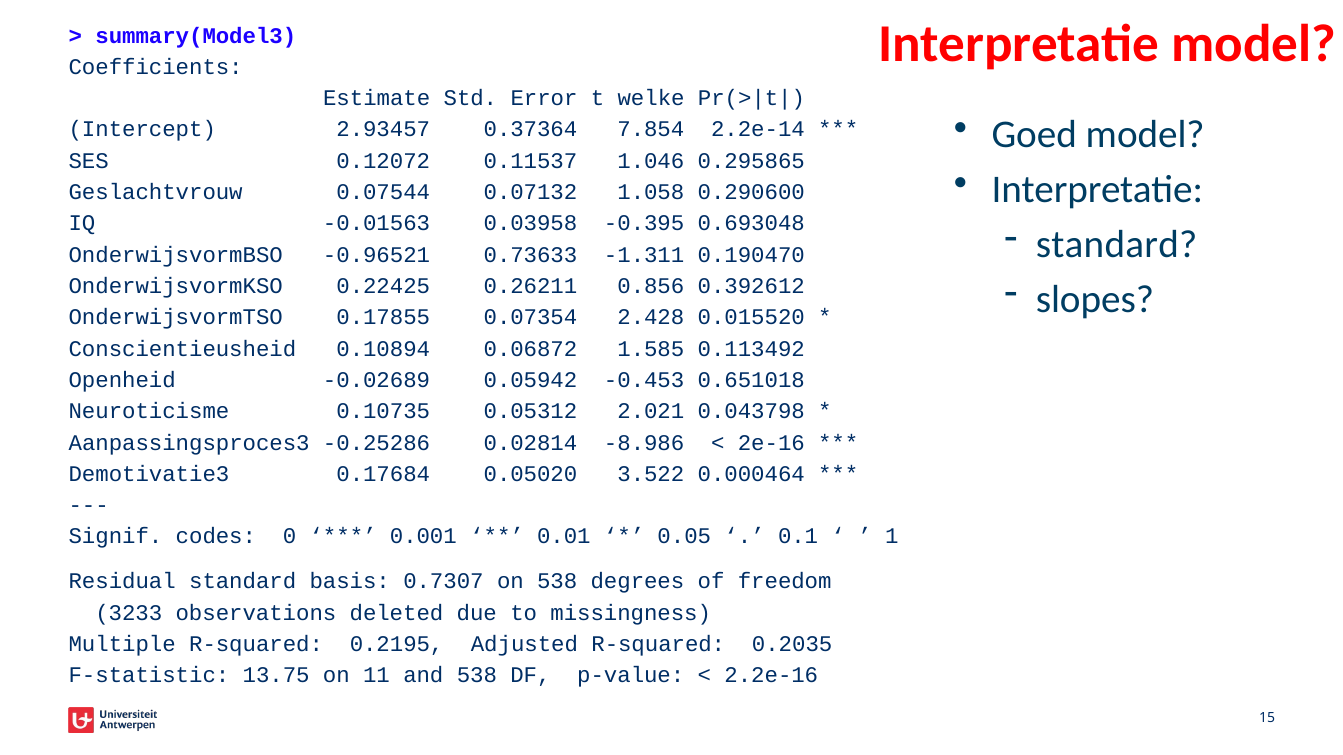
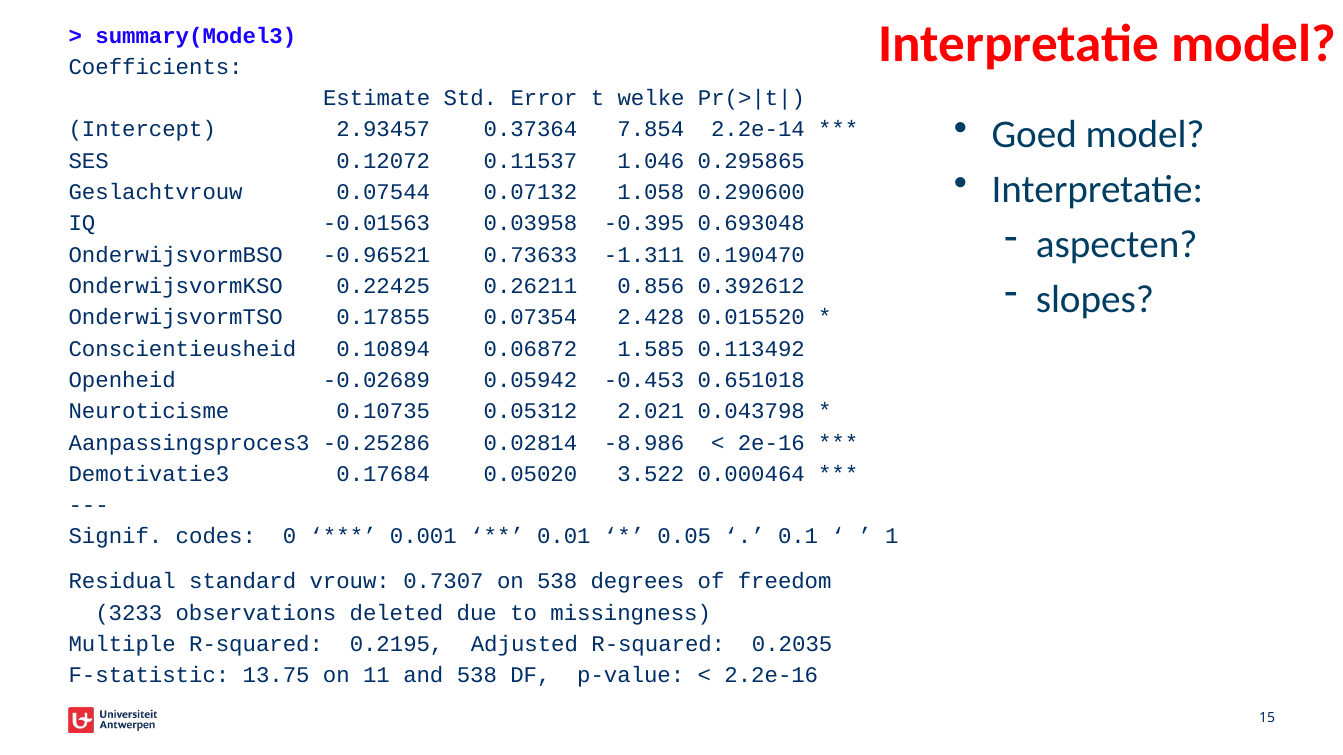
standard: standard -> aspecten (1117, 245)
basis: basis -> vrouw (350, 582)
